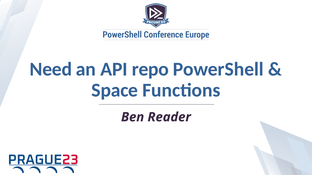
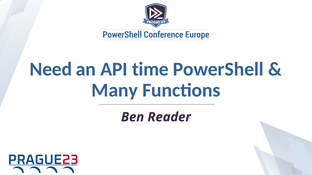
repo: repo -> time (150, 69)
Space: Space -> Many (115, 90)
